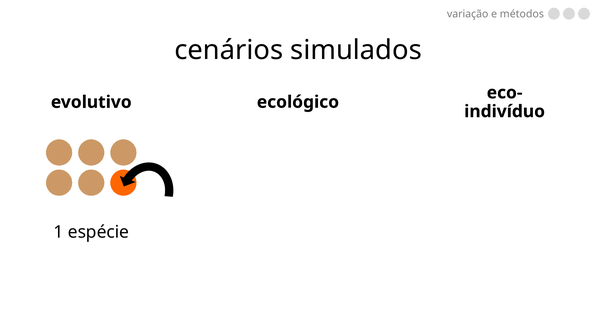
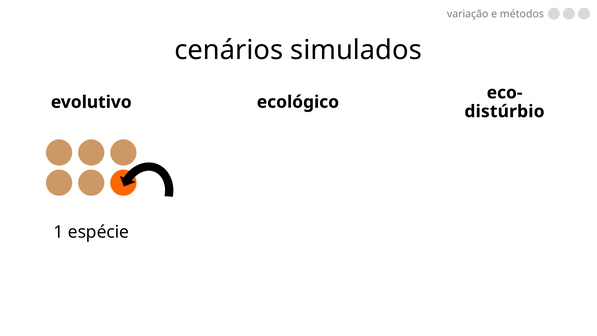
indivíduo: indivíduo -> distúrbio (504, 111)
